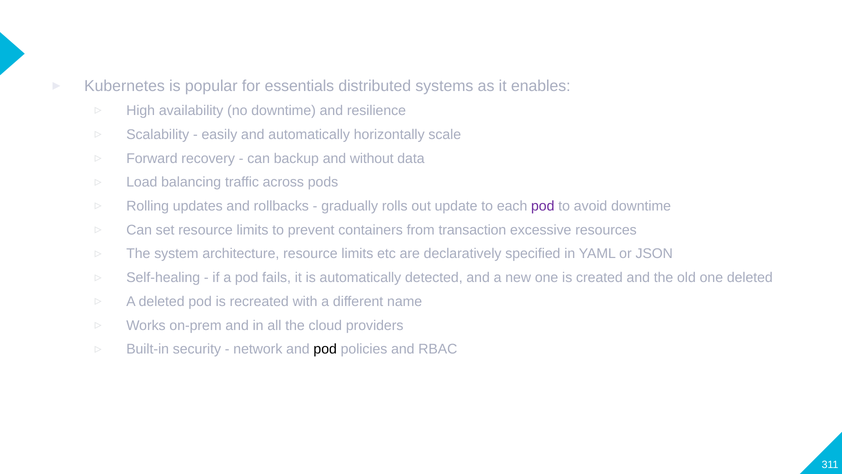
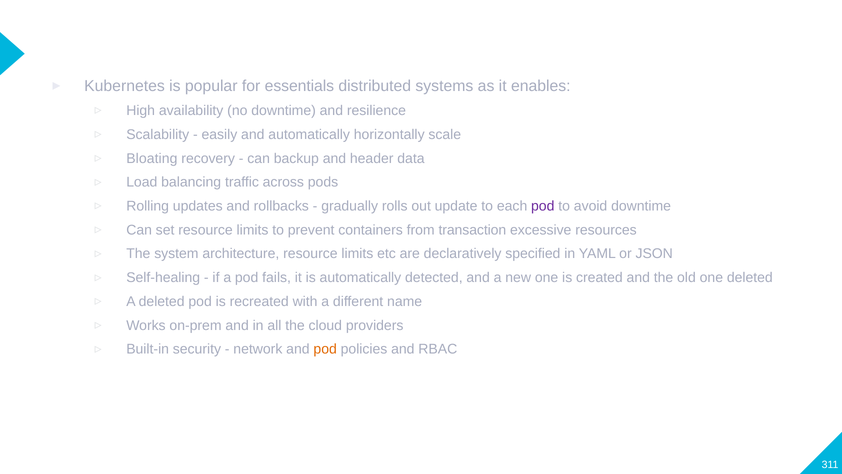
Forward: Forward -> Bloating (152, 158)
without: without -> header (372, 158)
pod colour: black -> orange (325, 349)
